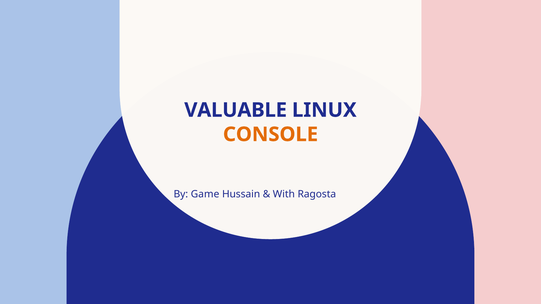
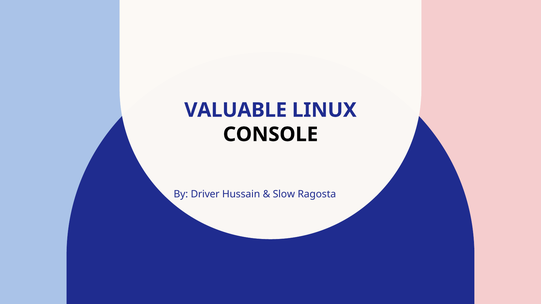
CONSOLE colour: orange -> black (271, 135)
Game: Game -> Driver (205, 194)
With: With -> Slow (284, 194)
